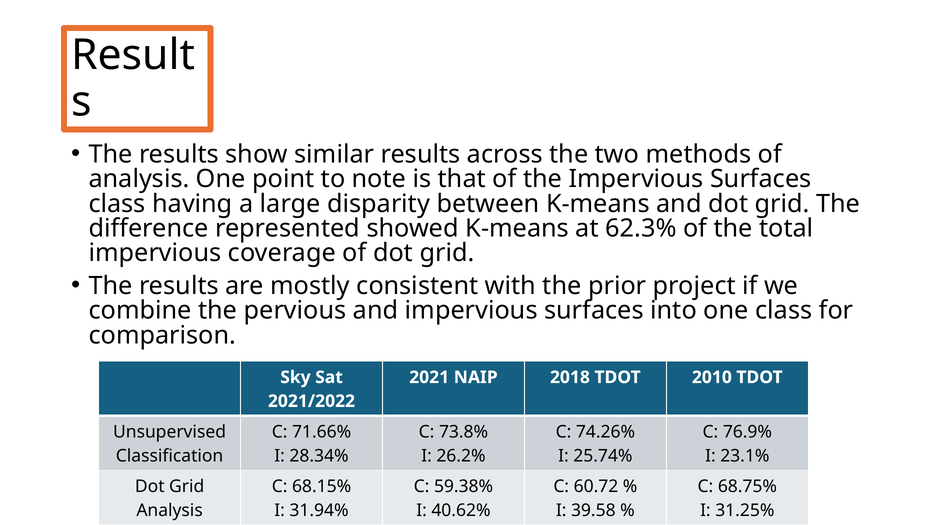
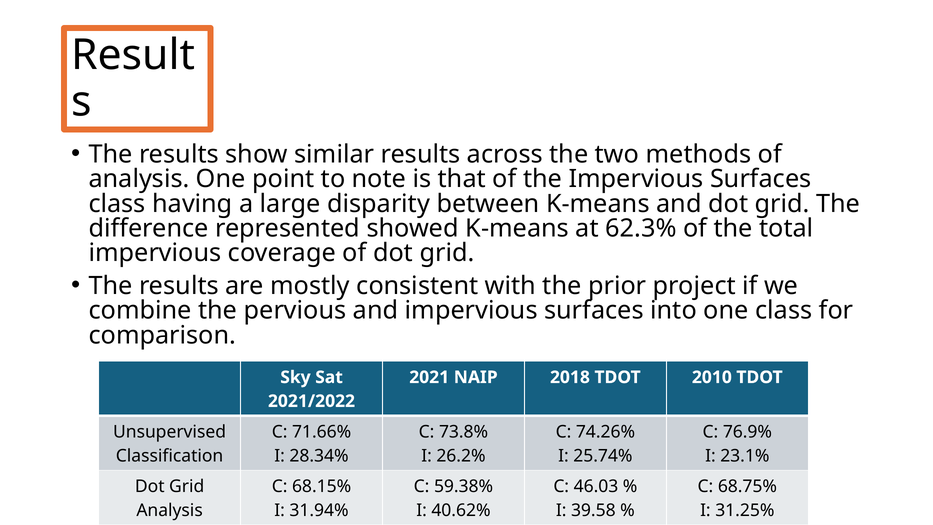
60.72: 60.72 -> 46.03 (596, 486)
